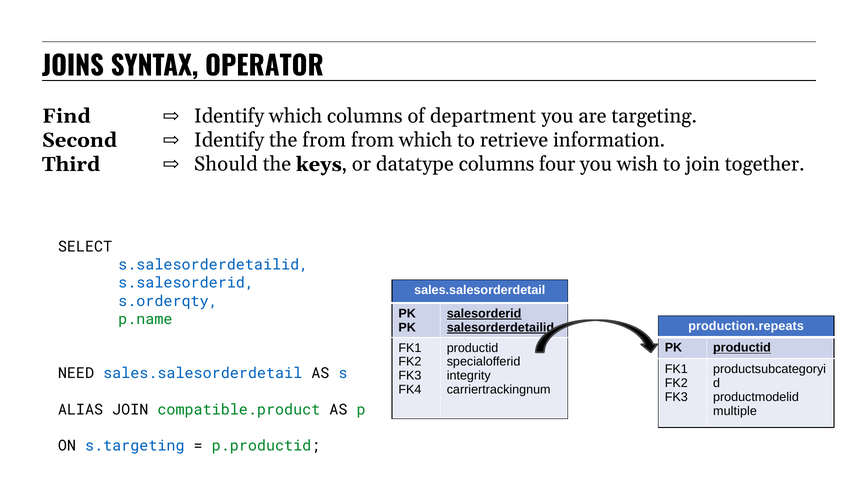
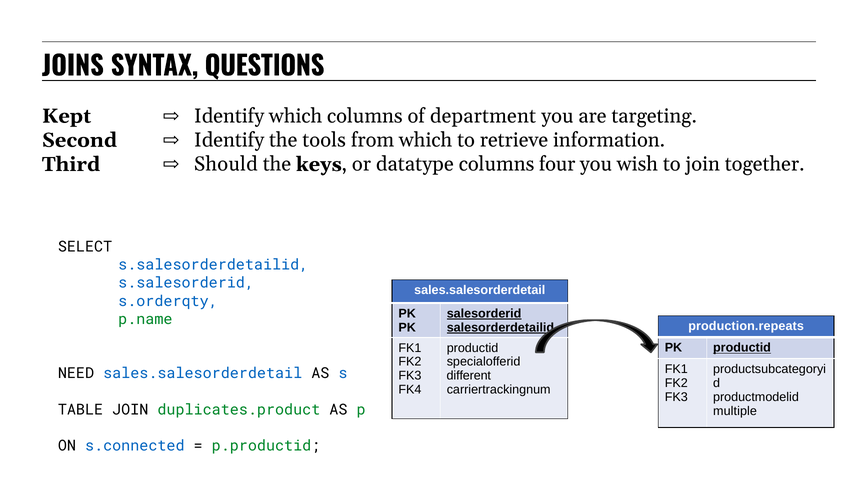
OPERATOR: OPERATOR -> QUESTIONS (265, 67)
Find: Find -> Kept (67, 116)
the from: from -> tools (324, 140)
integrity: integrity -> different (469, 376)
ALIAS: ALIAS -> TABLE (81, 410)
compatible.product: compatible.product -> duplicates.product (239, 410)
s.targeting: s.targeting -> s.connected (135, 446)
